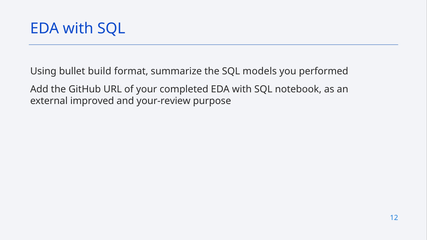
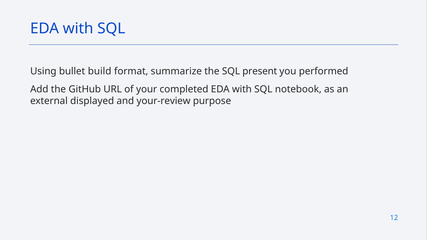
models: models -> present (260, 71)
improved: improved -> displayed (92, 101)
